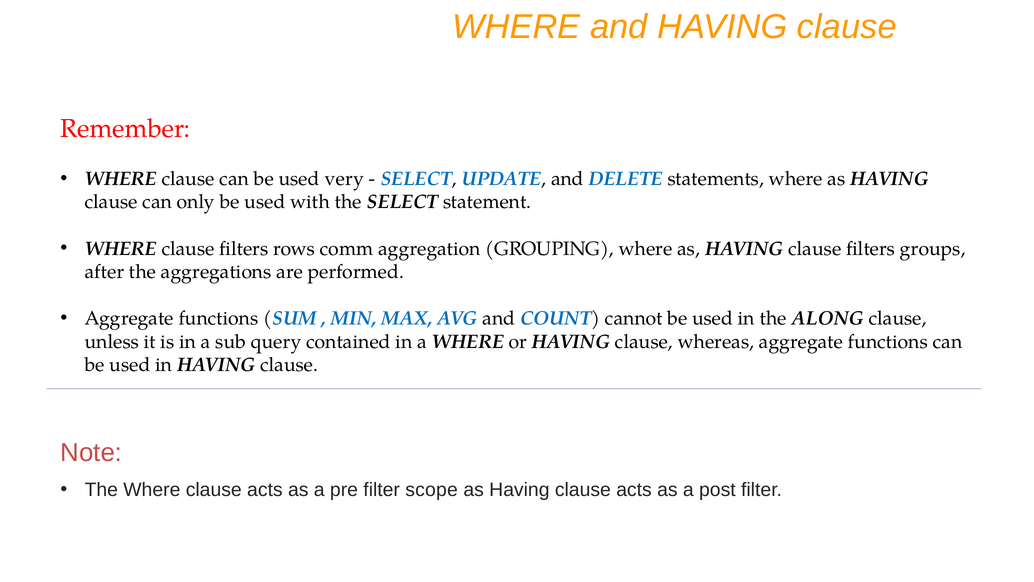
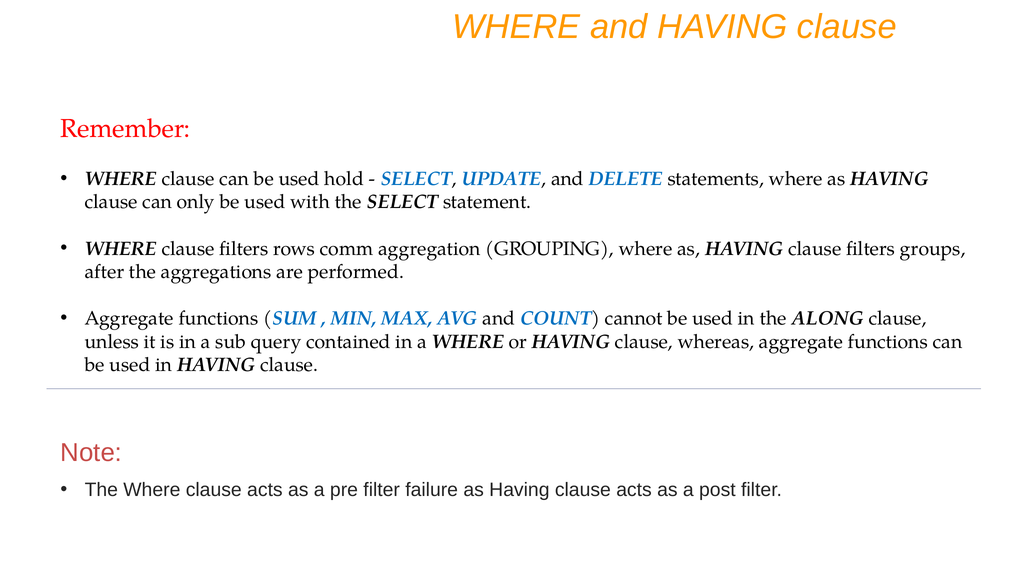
very: very -> hold (344, 179)
scope: scope -> failure (432, 489)
